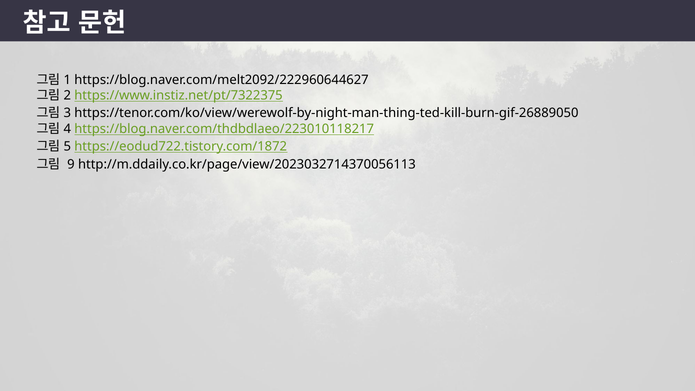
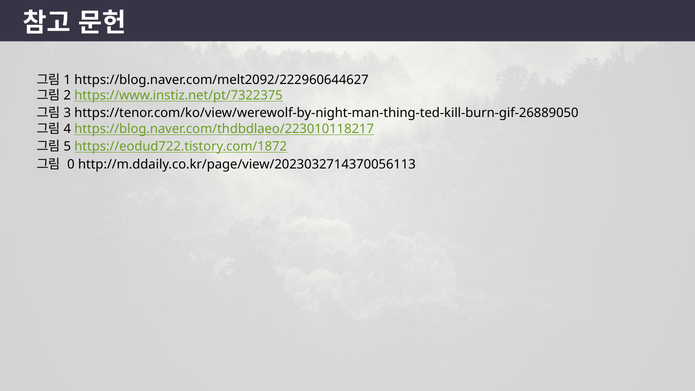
9: 9 -> 0 (71, 164)
